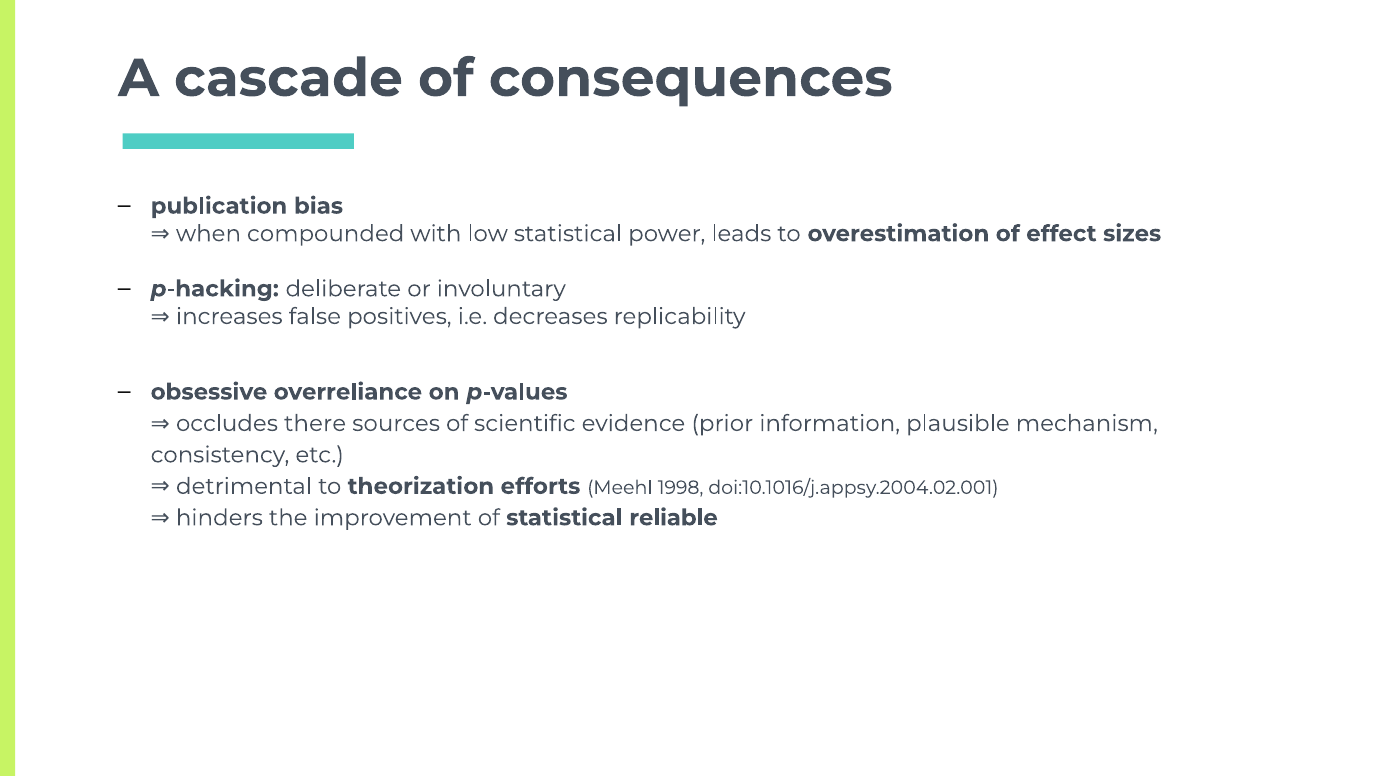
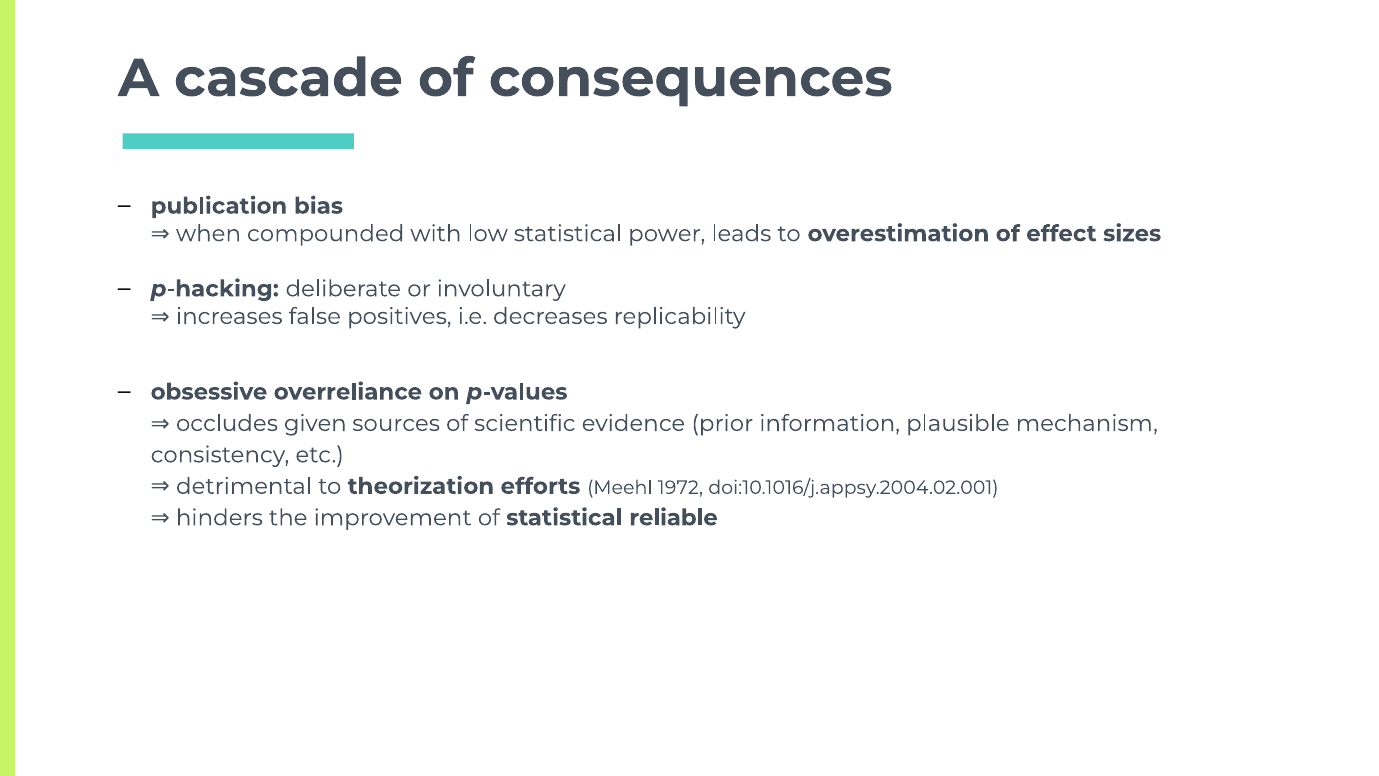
there: there -> given (315, 423)
1998: 1998 -> 1972 (680, 487)
